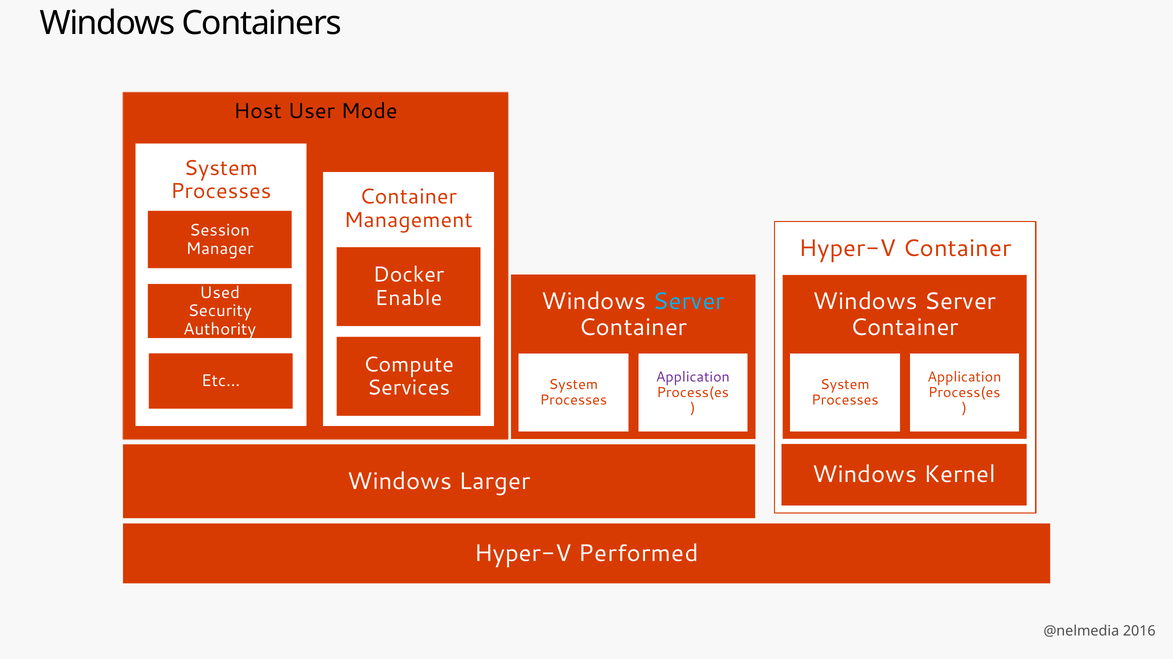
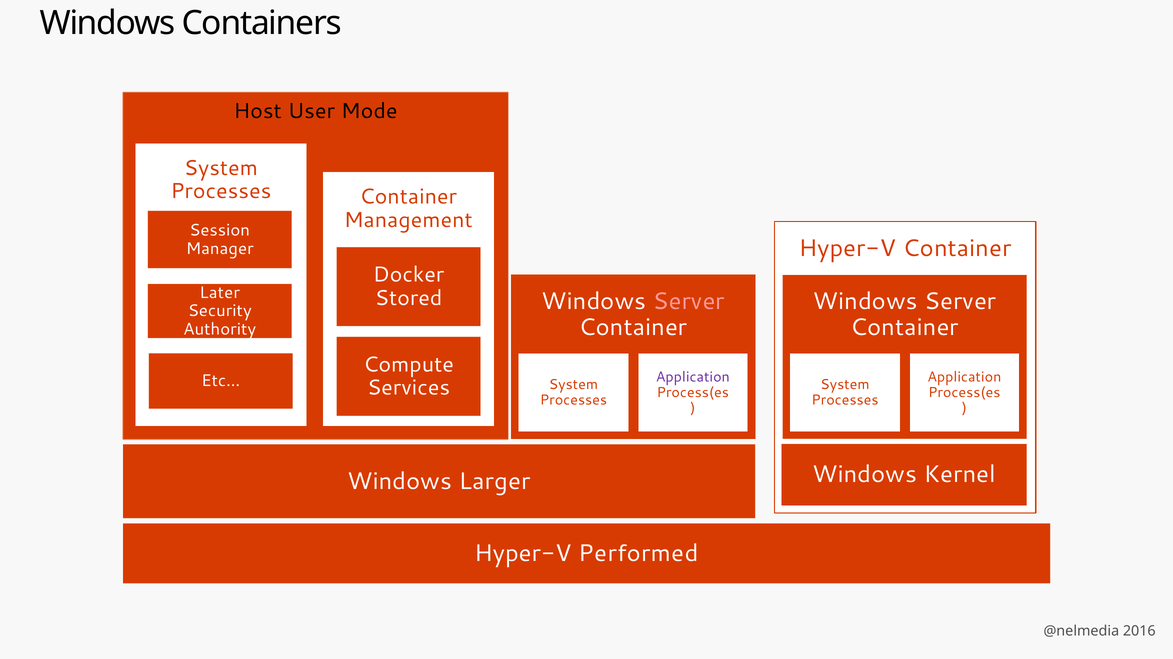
Used: Used -> Later (220, 293)
Enable: Enable -> Stored (409, 298)
Server colour: light blue -> pink (689, 302)
